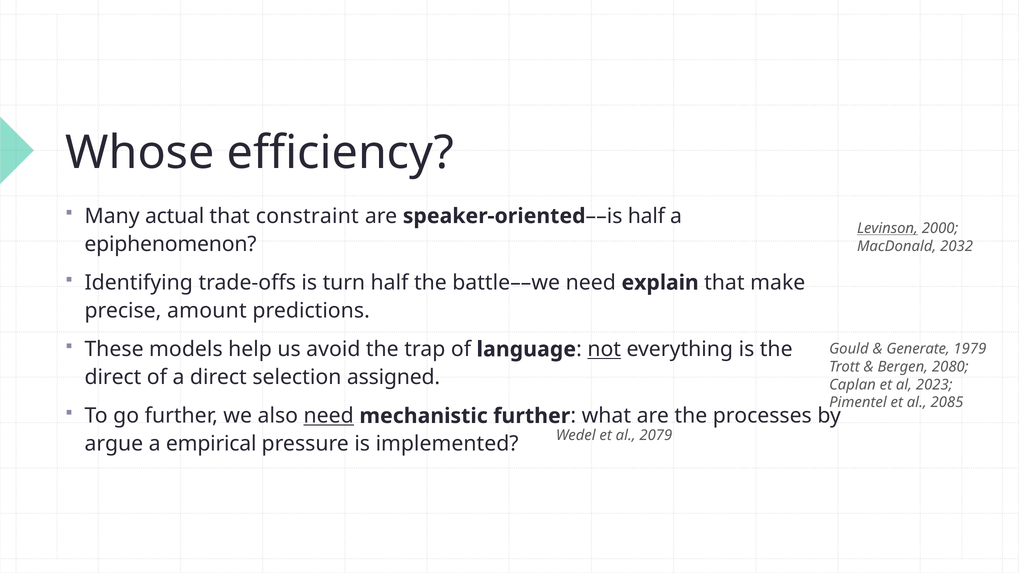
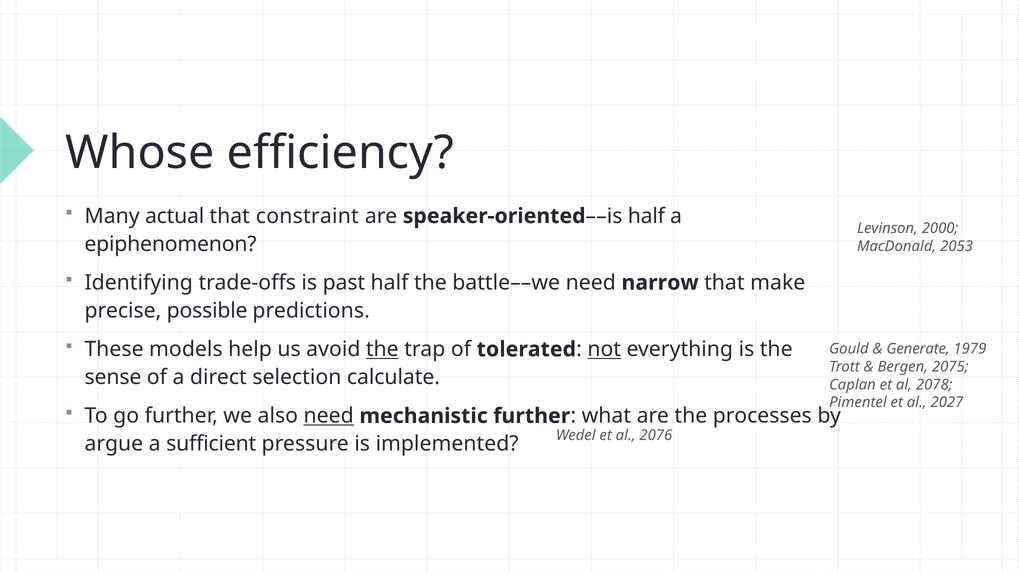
Levinson underline: present -> none (887, 228)
2032: 2032 -> 2053 (957, 246)
turn: turn -> past (344, 283)
explain: explain -> narrow (660, 283)
amount: amount -> possible (207, 311)
the underline: none -> present (382, 349)
language: language -> tolerated (526, 349)
2080: 2080 -> 2075 (950, 367)
direct: direct -> sense (113, 377)
assigned: assigned -> calculate (393, 377)
2023: 2023 -> 2078 (934, 385)
2085: 2085 -> 2027 (947, 403)
2079: 2079 -> 2076 (656, 435)
empirical: empirical -> sufficient (211, 444)
